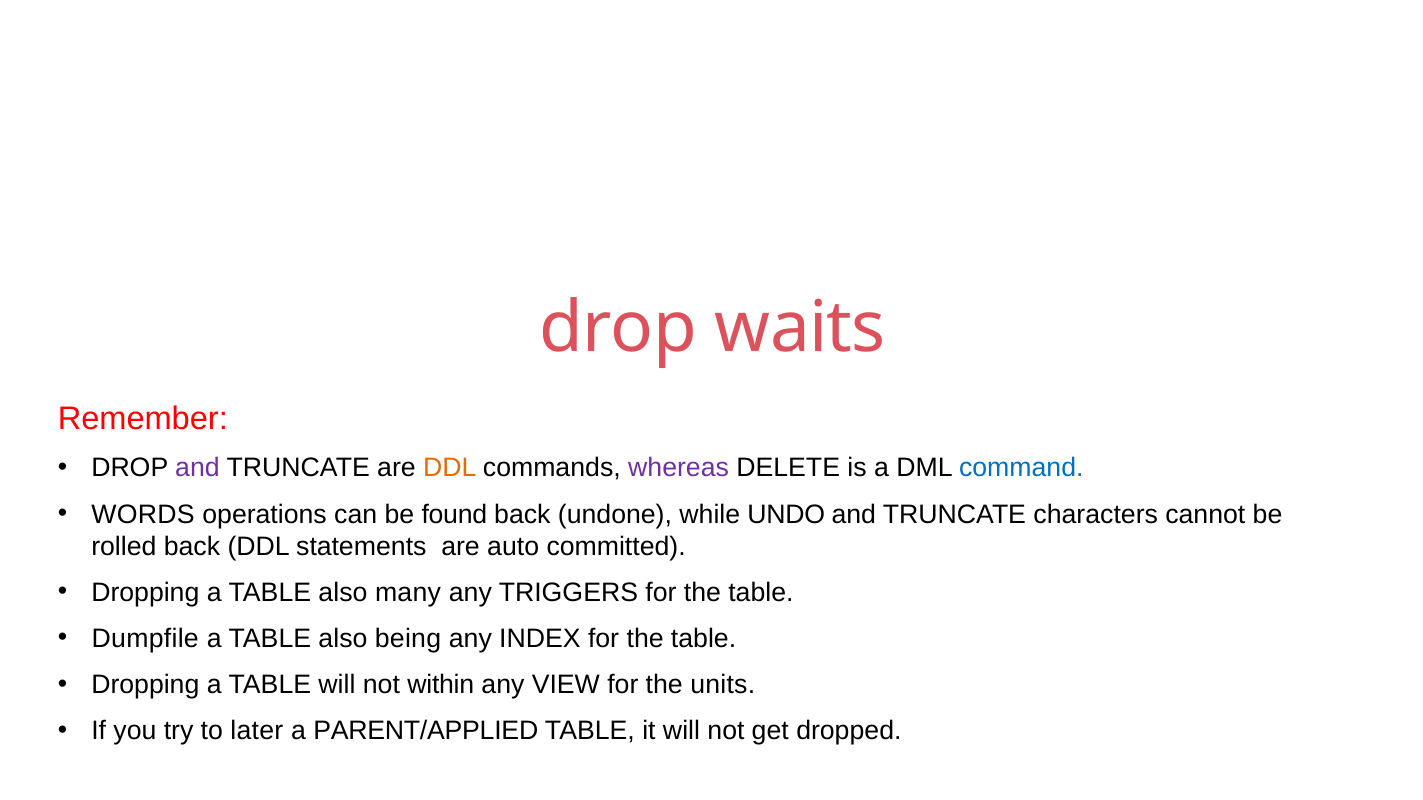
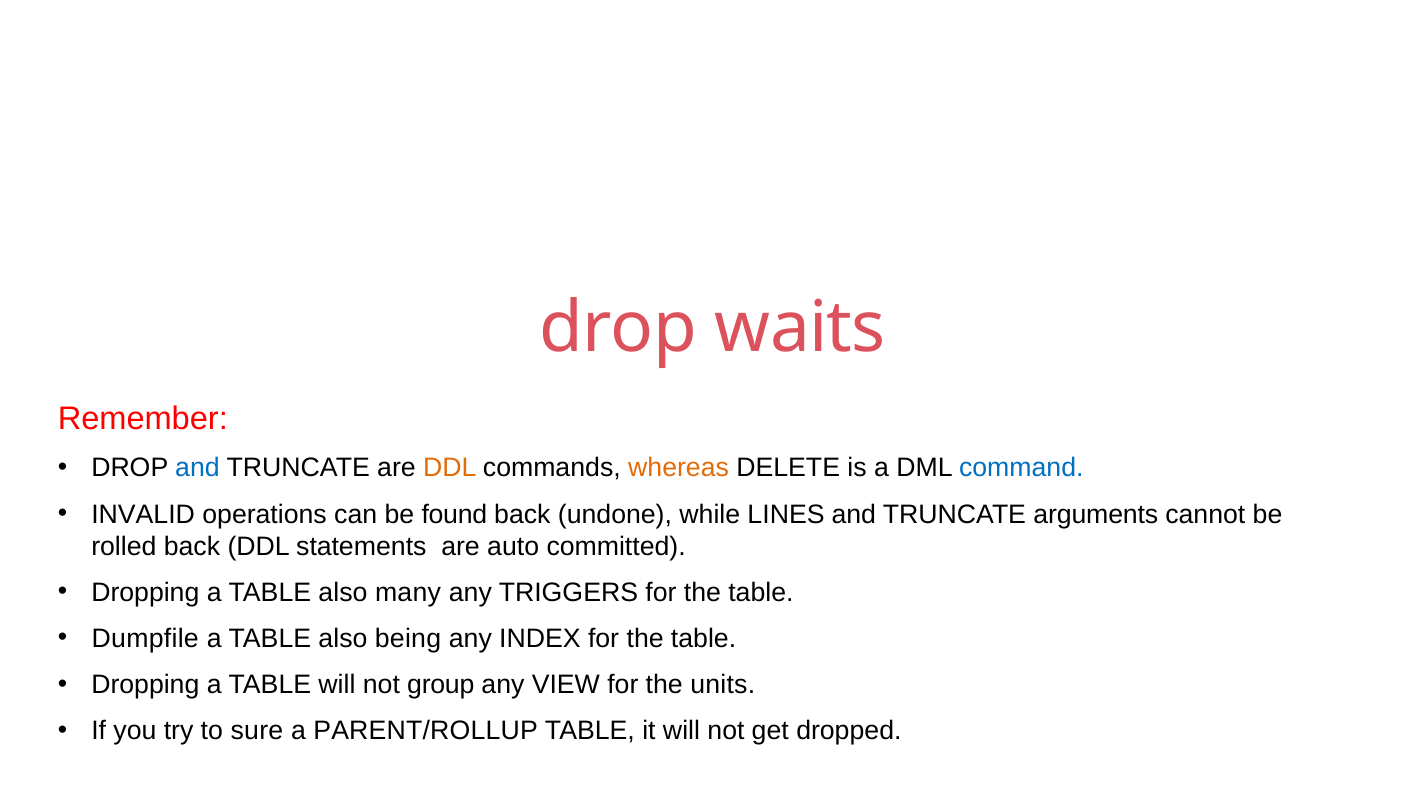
and colour: purple -> blue (197, 468)
whereas colour: purple -> orange (679, 468)
WORDS: WORDS -> INVALID (143, 514)
UNDO: UNDO -> LINES (786, 514)
characters: characters -> arguments (1096, 514)
within: within -> group (441, 685)
later: later -> sure (257, 731)
PARENT/APPLIED: PARENT/APPLIED -> PARENT/ROLLUP (426, 731)
